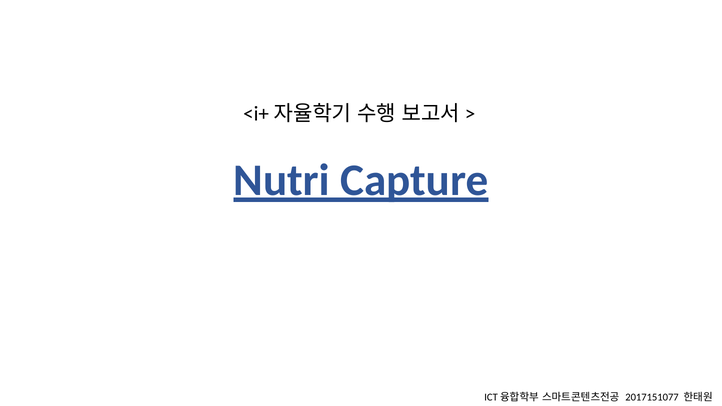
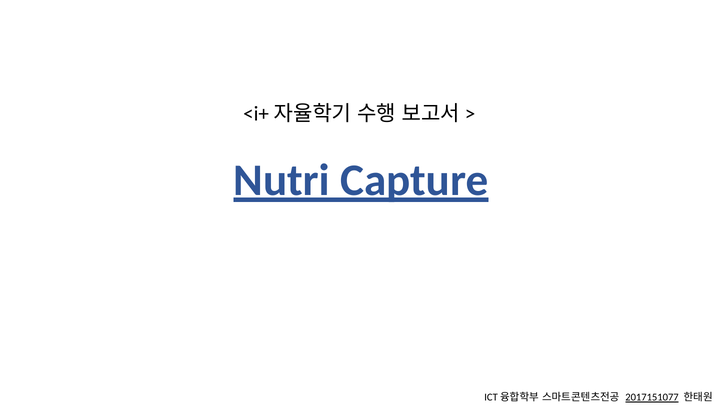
2017151077 underline: none -> present (652, 398)
